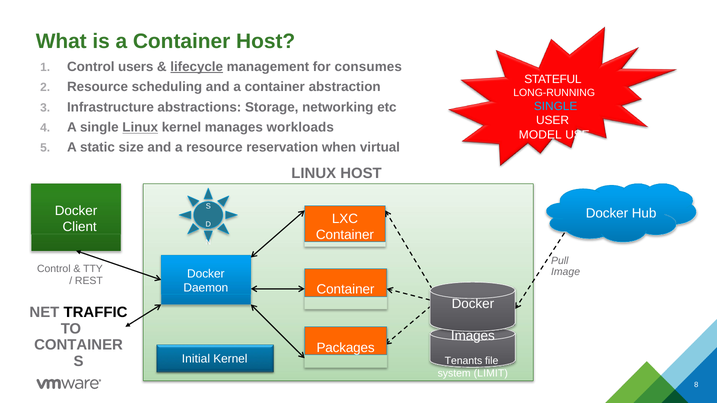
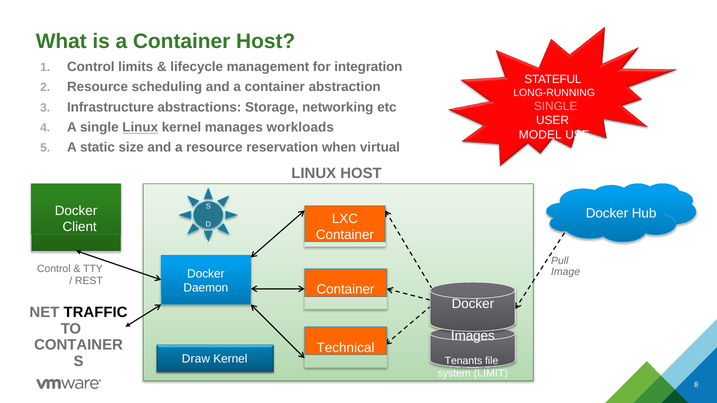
users: users -> limits (136, 67)
lifecycle underline: present -> none (197, 67)
consumes: consumes -> integration (368, 67)
SINGLE colour: light blue -> pink (556, 106)
Packages: Packages -> Technical (346, 348)
Initial: Initial -> Draw (196, 359)
